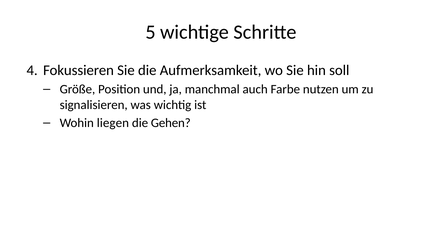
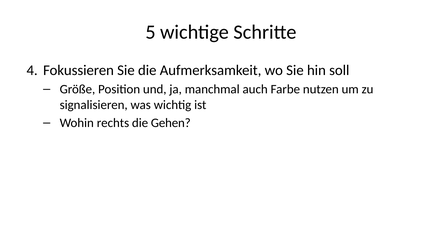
liegen: liegen -> rechts (113, 123)
